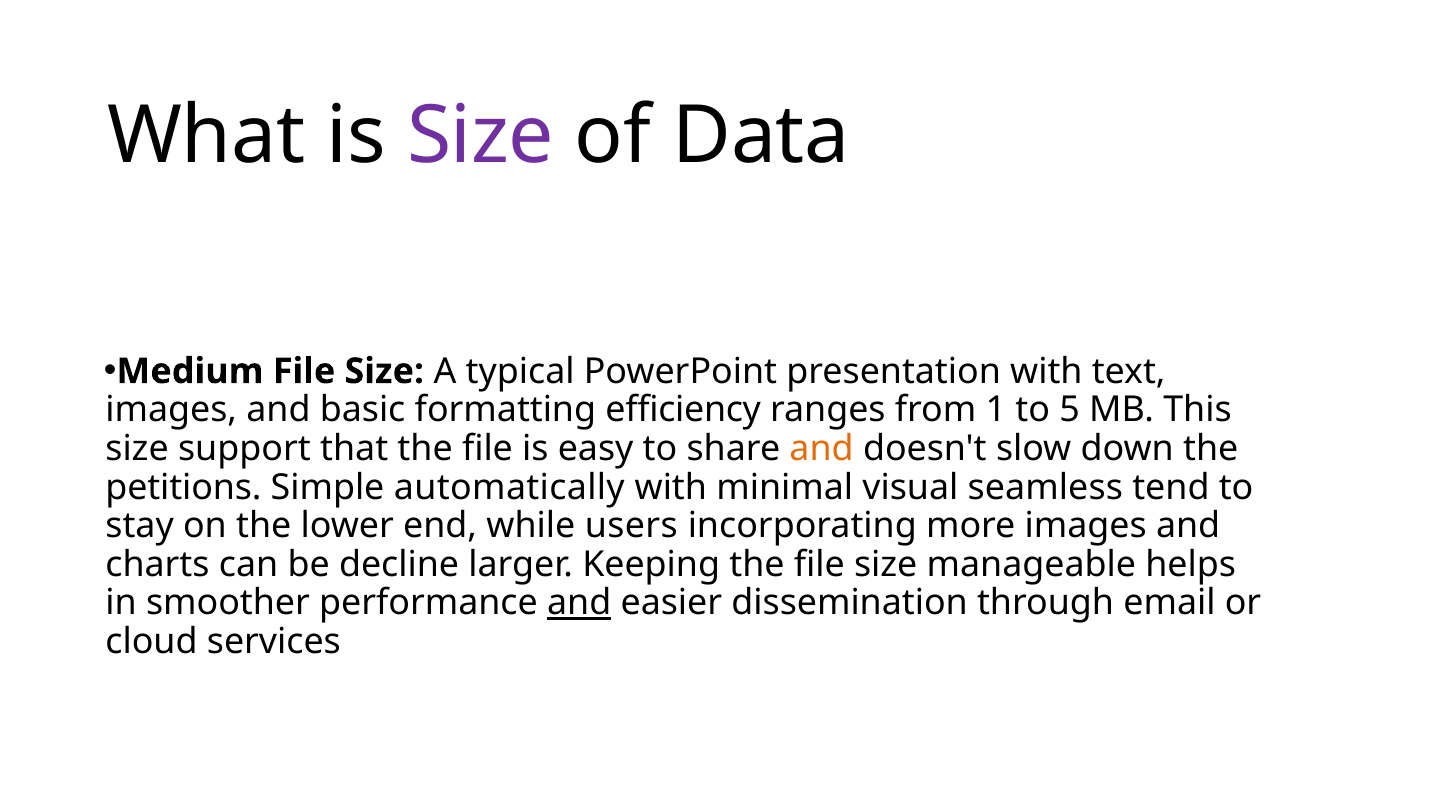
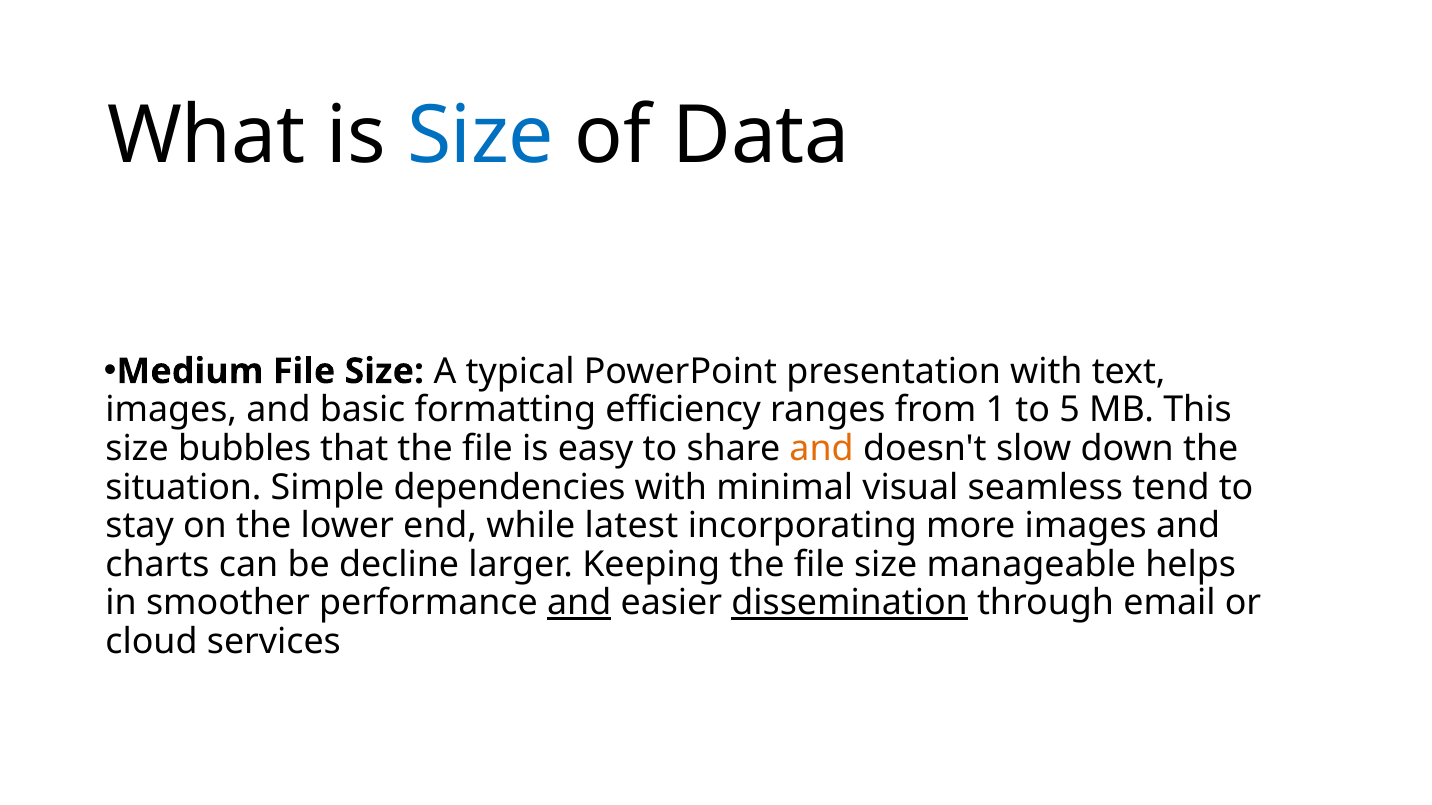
Size colour: purple -> blue (481, 136)
support: support -> bubbles (245, 449)
petitions: petitions -> situation (183, 488)
automatically: automatically -> dependencies (510, 488)
users: users -> latest (631, 526)
dissemination underline: none -> present (850, 604)
